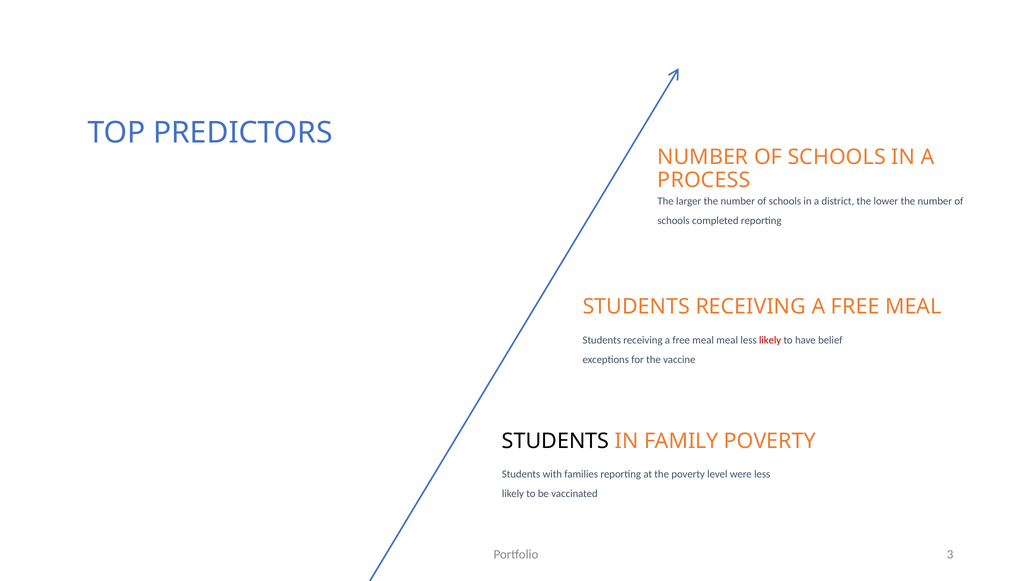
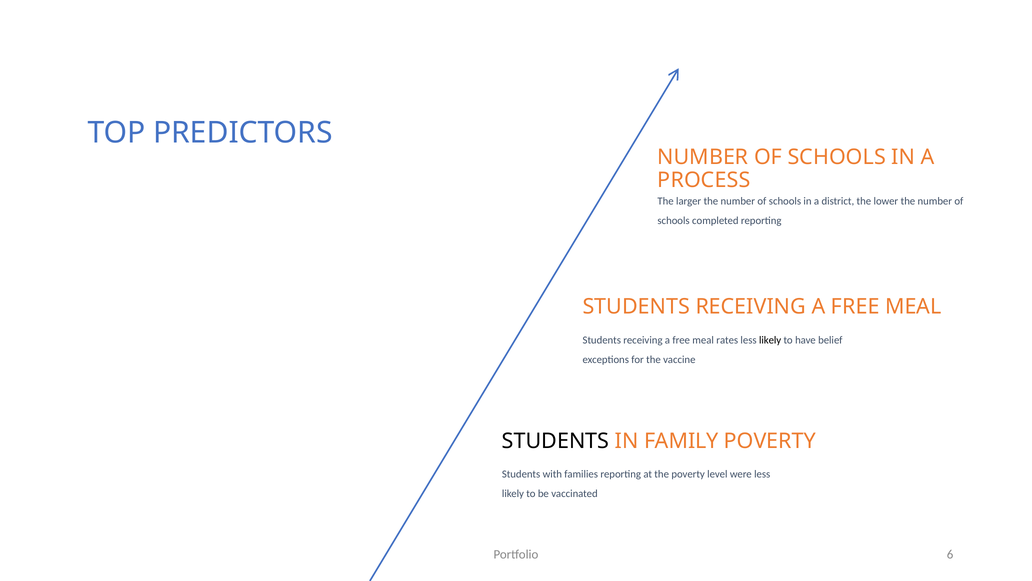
meal meal: meal -> rates (727, 340)
likely colour: red -> black (770, 340)
3: 3 -> 6 (950, 554)
